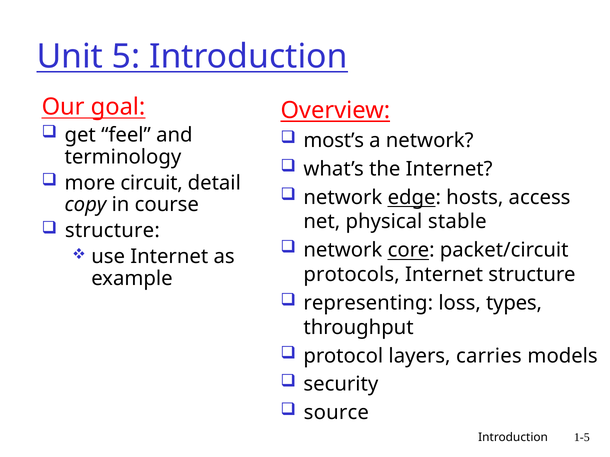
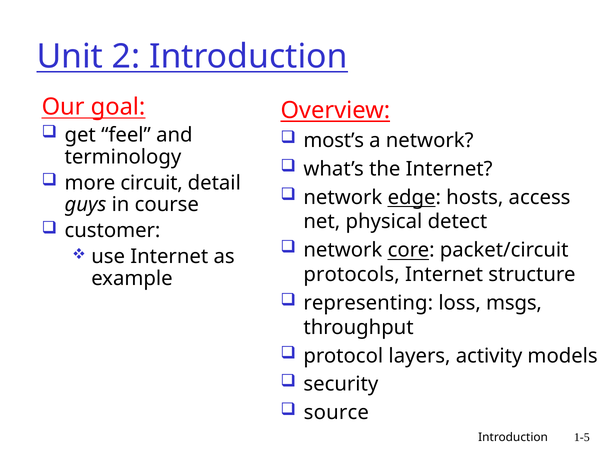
5: 5 -> 2 (126, 57)
copy: copy -> guys (85, 205)
stable: stable -> detect (457, 222)
structure: structure -> customer (113, 231)
types: types -> msgs (514, 303)
carries: carries -> activity (489, 356)
